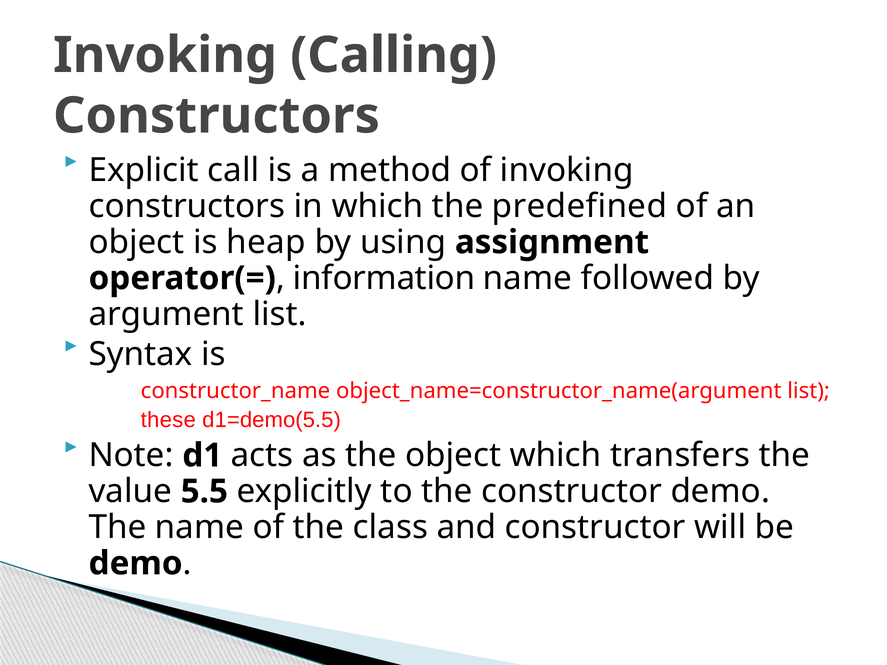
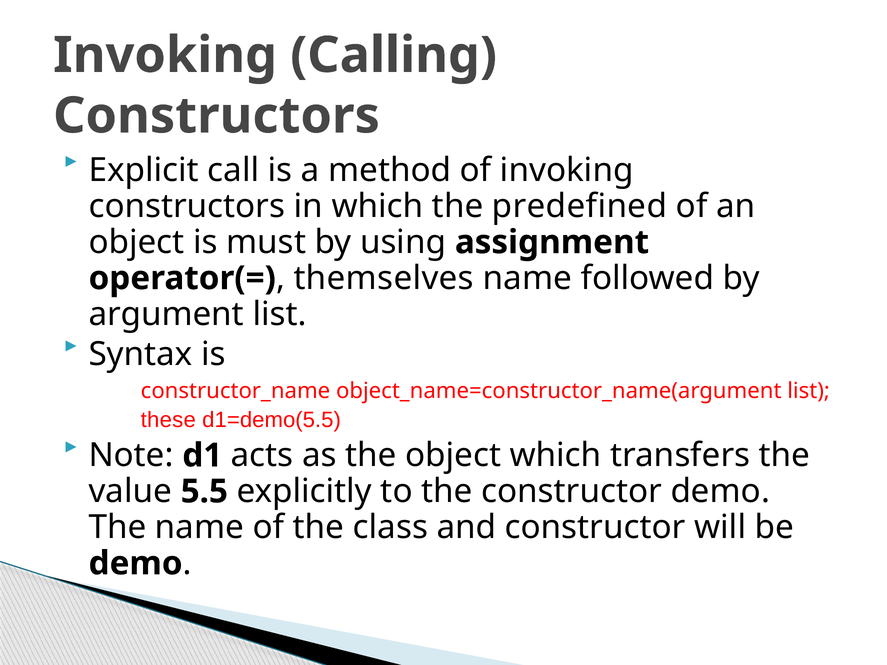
heap: heap -> must (266, 242)
information: information -> themselves (384, 278)
